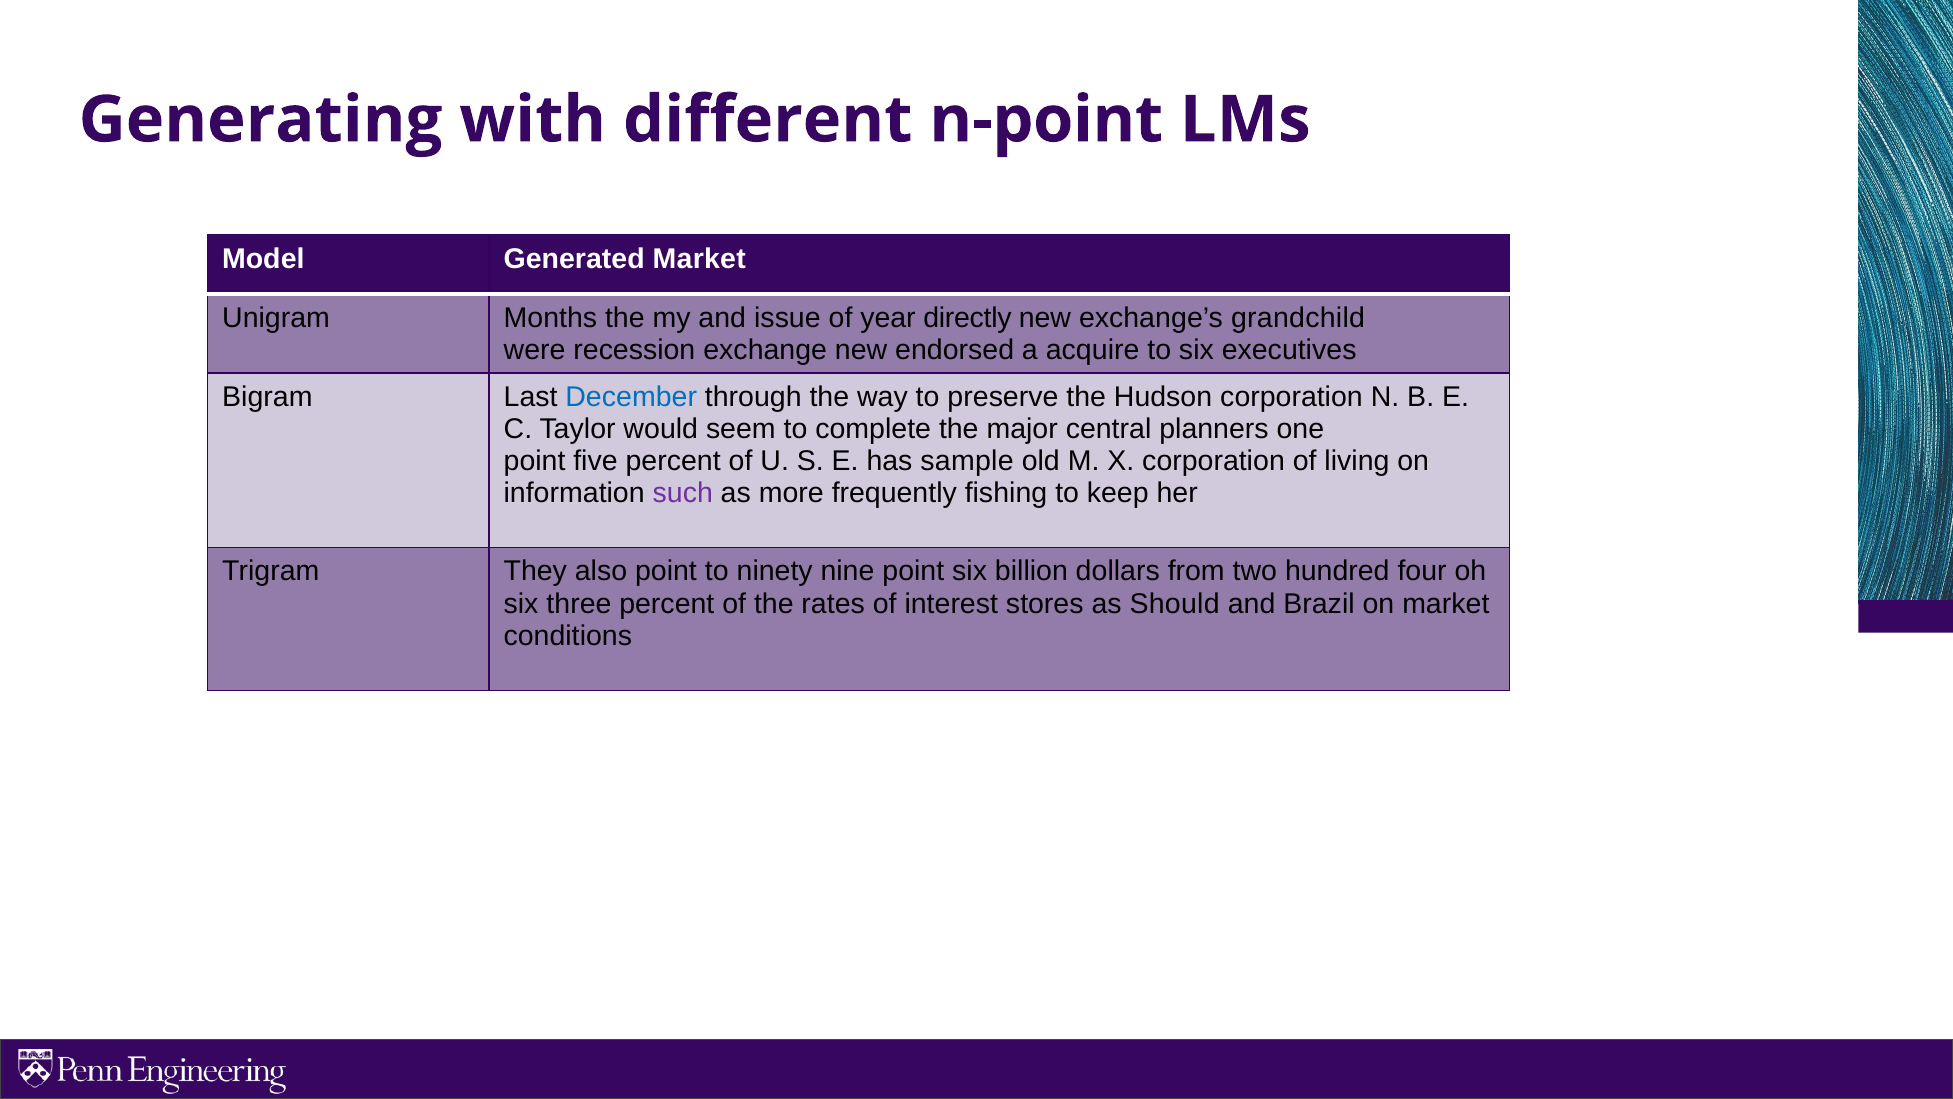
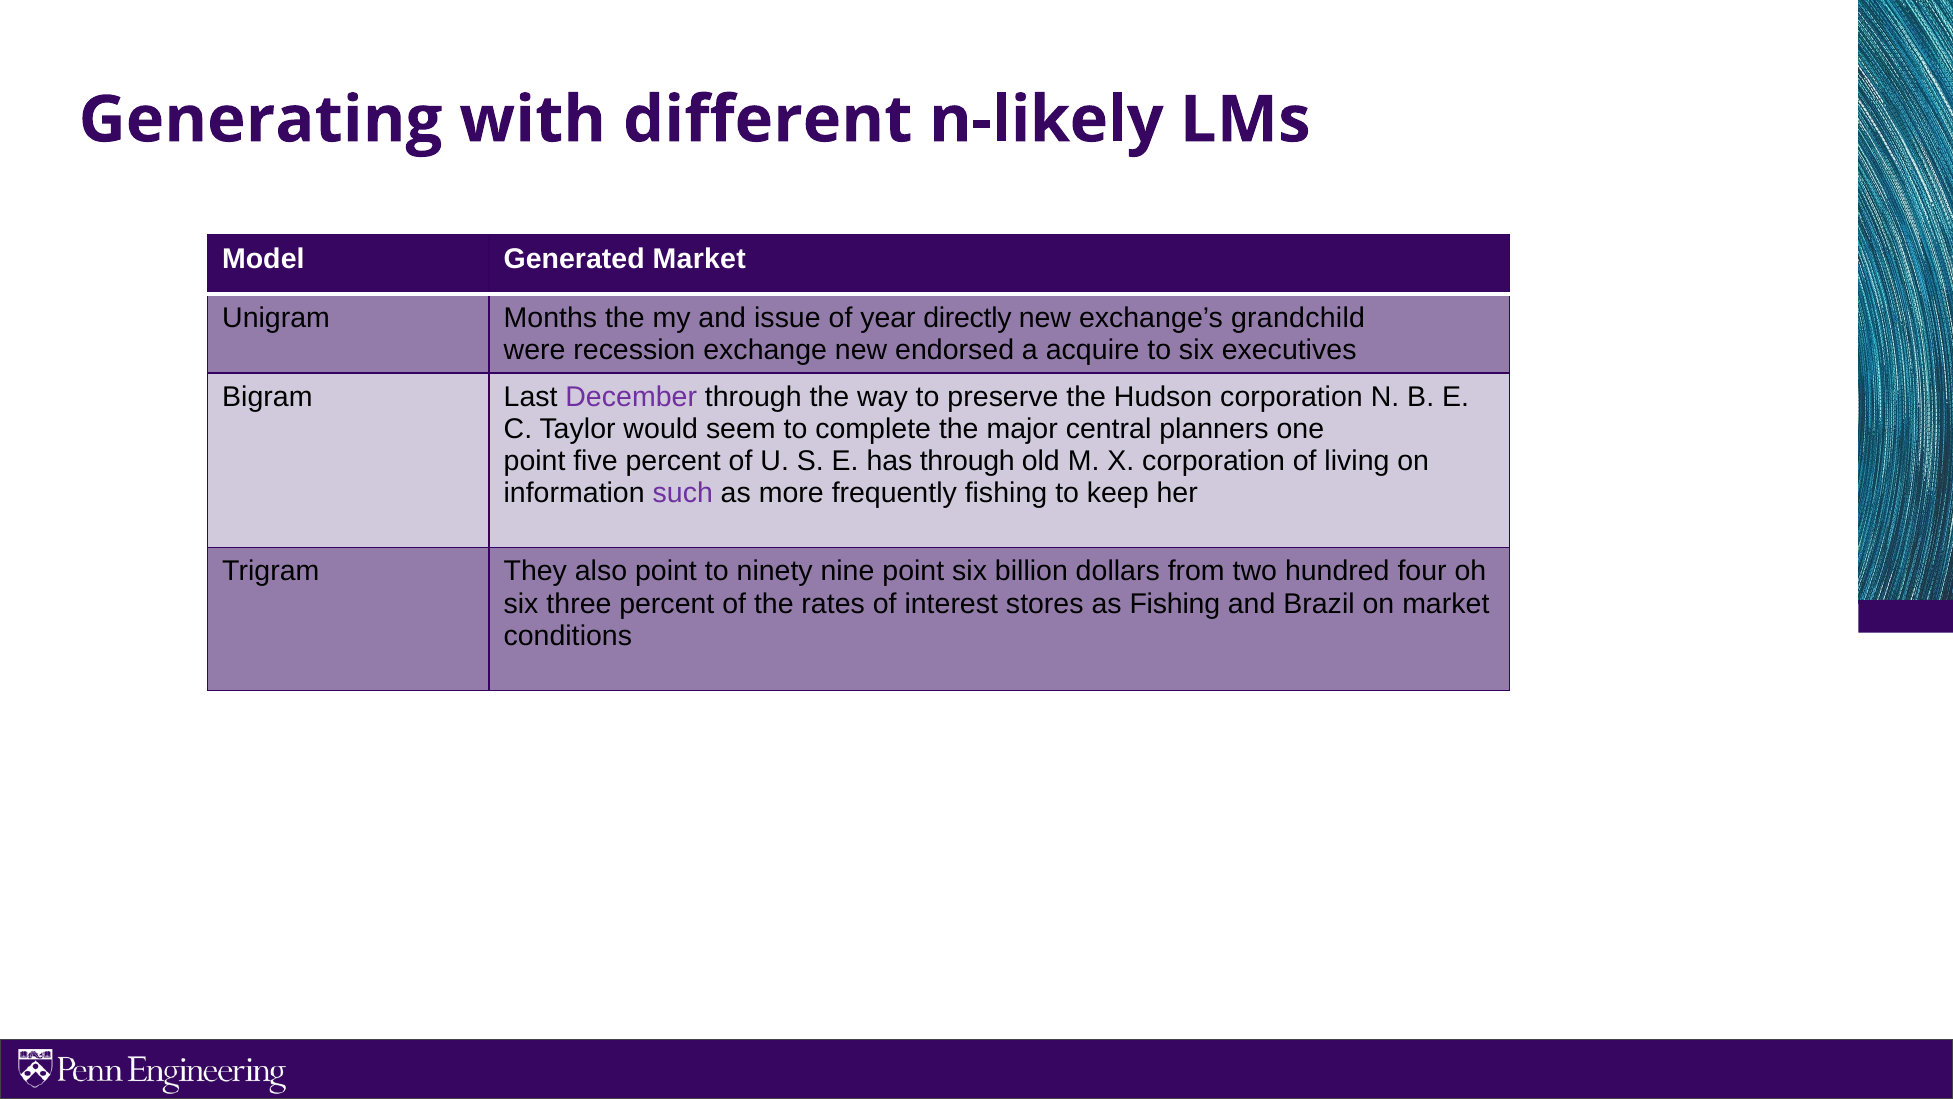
n-point: n-point -> n-likely (1046, 120)
December colour: blue -> purple (631, 397)
has sample: sample -> through (967, 461)
as Should: Should -> Fishing (1175, 603)
